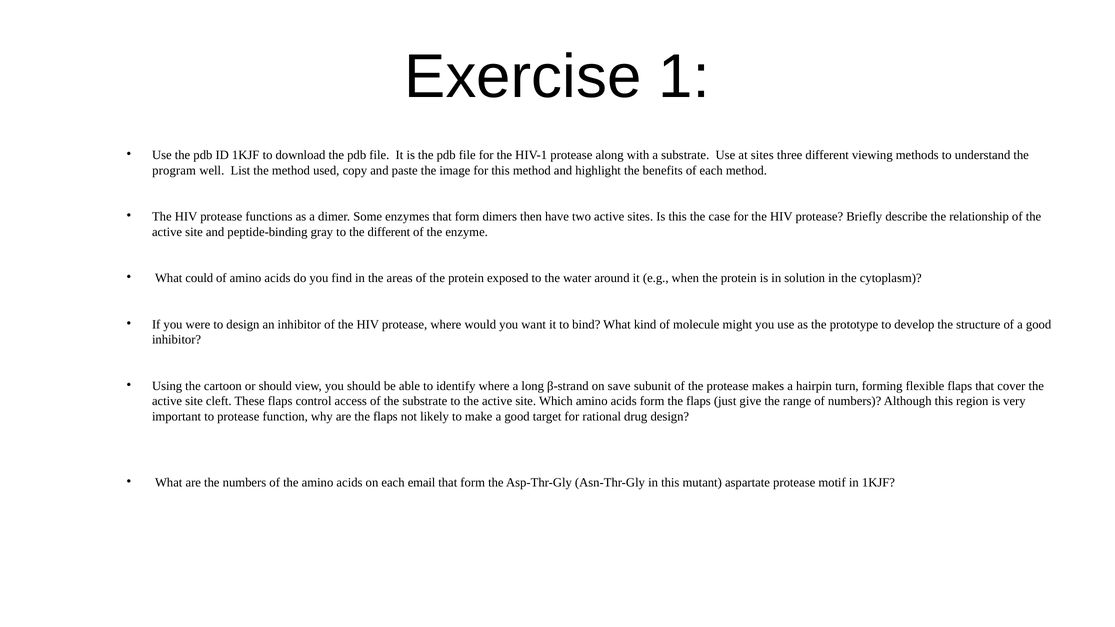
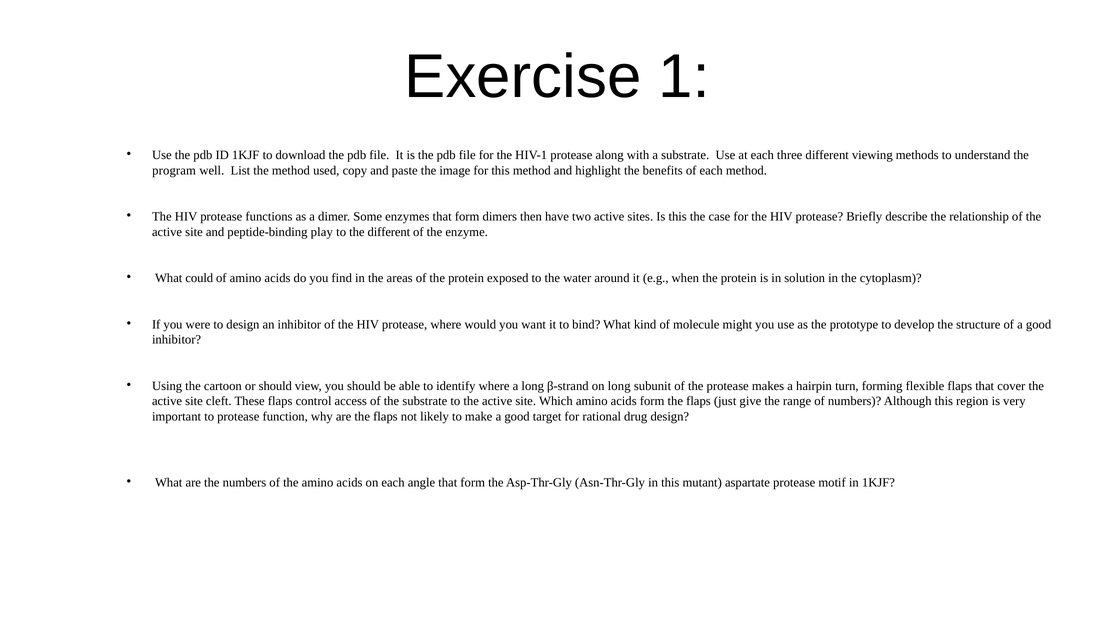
at sites: sites -> each (762, 155)
gray: gray -> play (322, 232)
on save: save -> long (619, 386)
email: email -> angle (421, 483)
